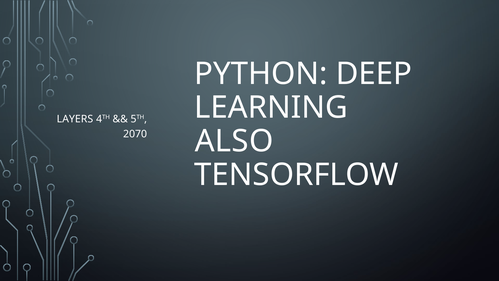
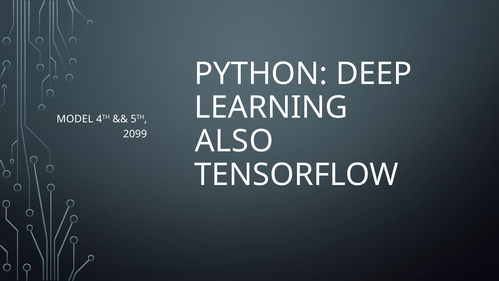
LAYERS: LAYERS -> MODEL (75, 119)
2070: 2070 -> 2099 (135, 134)
